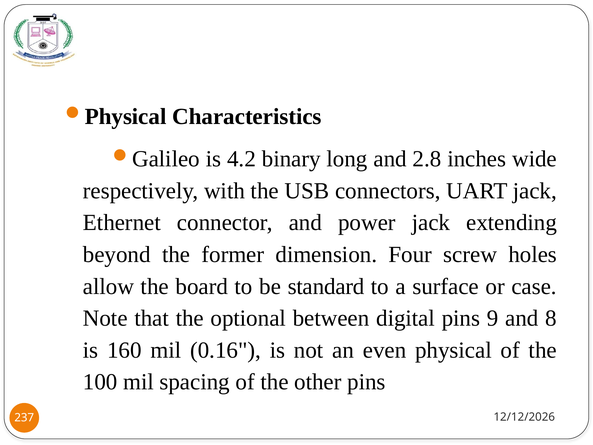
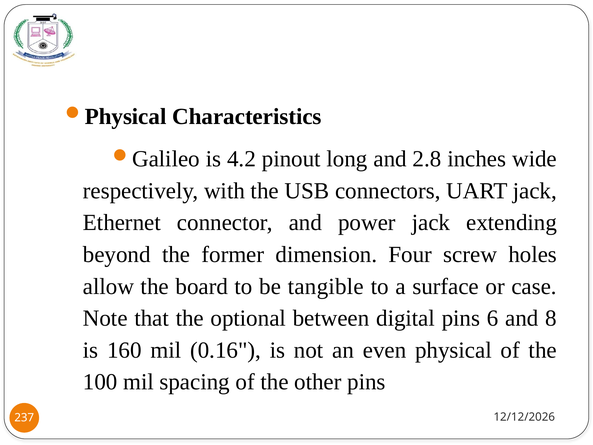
binary: binary -> pinout (291, 159)
standard: standard -> tangible (326, 286)
9: 9 -> 6 (493, 318)
